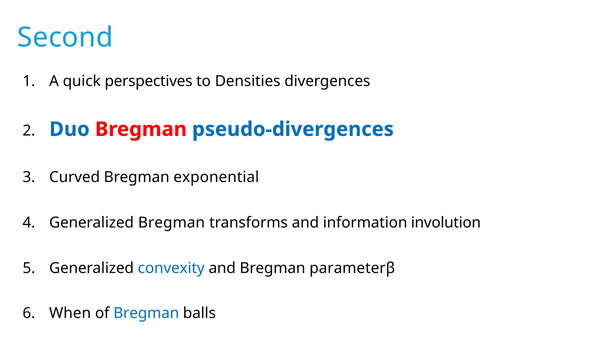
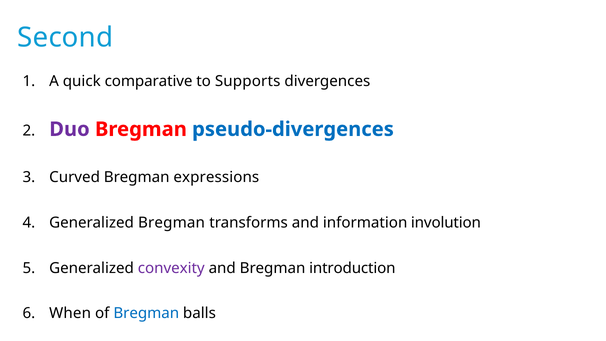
perspectives: perspectives -> comparative (149, 81)
Densities: Densities -> Supports (248, 81)
Duo colour: blue -> purple (69, 129)
exponential: exponential -> expressions (216, 177)
convexity colour: blue -> purple (171, 268)
parameterβ: parameterβ -> introduction (352, 268)
